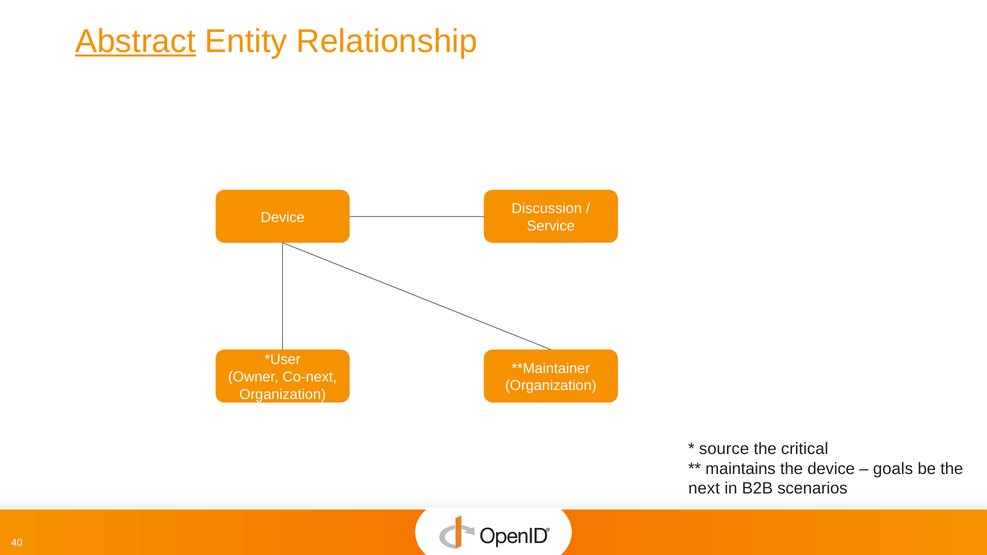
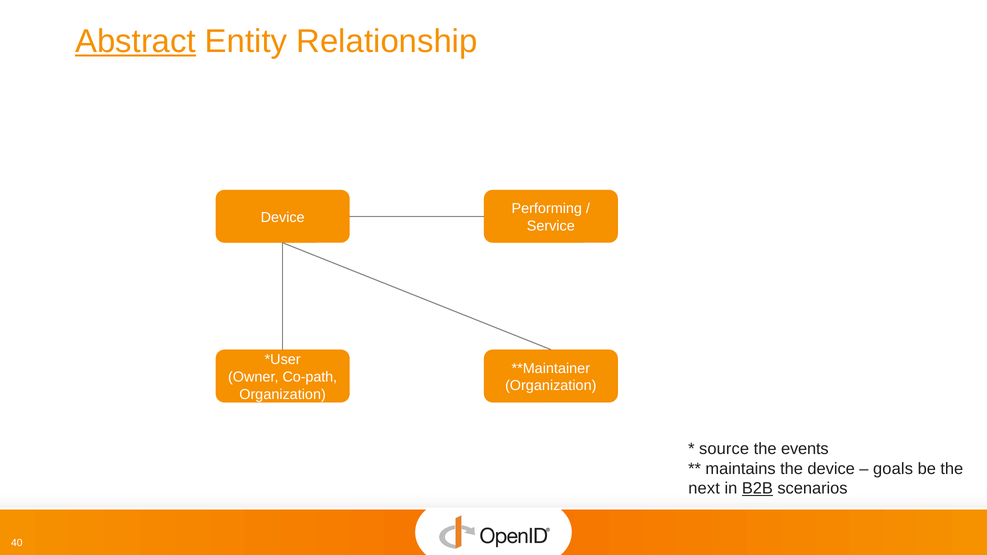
Discussion: Discussion -> Performing (547, 209)
Co-next: Co-next -> Co-path (310, 377)
critical: critical -> events (805, 449)
B2B underline: none -> present (757, 489)
